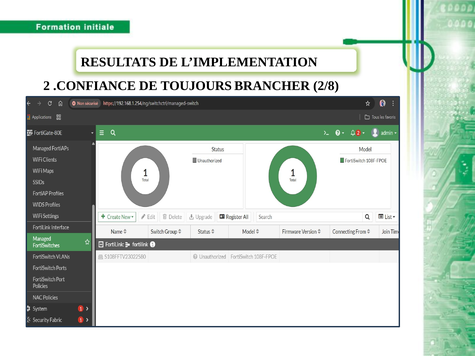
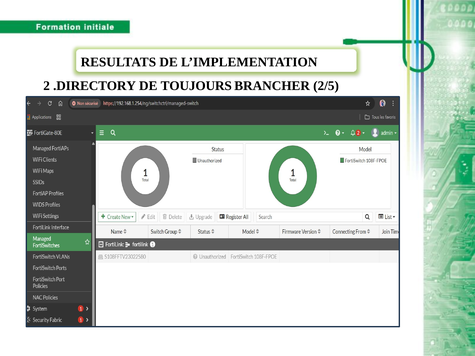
.CONFIANCE: .CONFIANCE -> .DIRECTORY (95, 86)
2/8: 2/8 -> 2/5 (326, 86)
